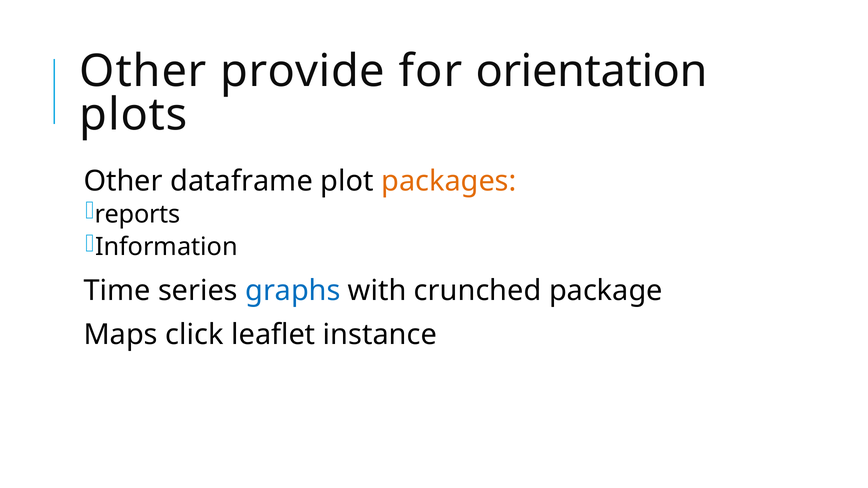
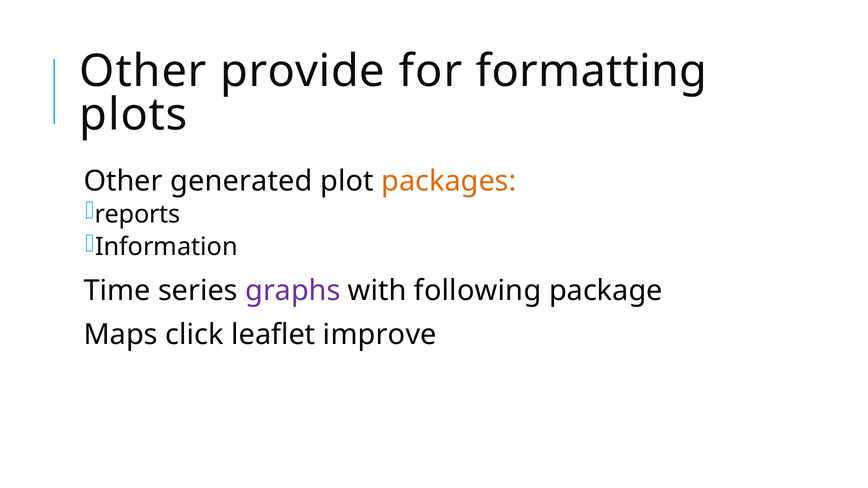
orientation: orientation -> formatting (591, 71)
dataframe: dataframe -> generated (242, 181)
graphs colour: blue -> purple (293, 291)
crunched: crunched -> following (478, 291)
instance: instance -> improve (380, 335)
